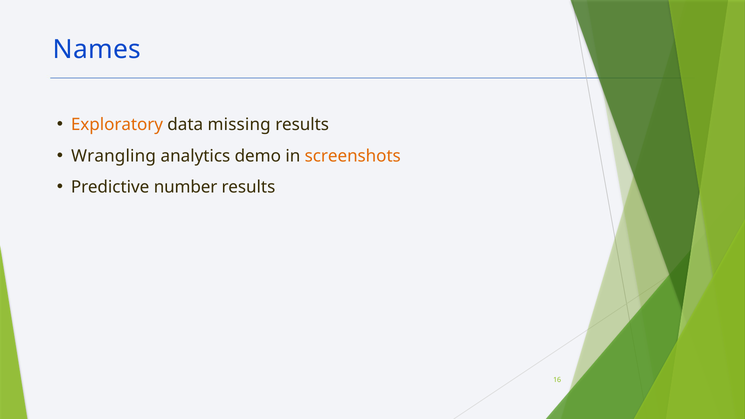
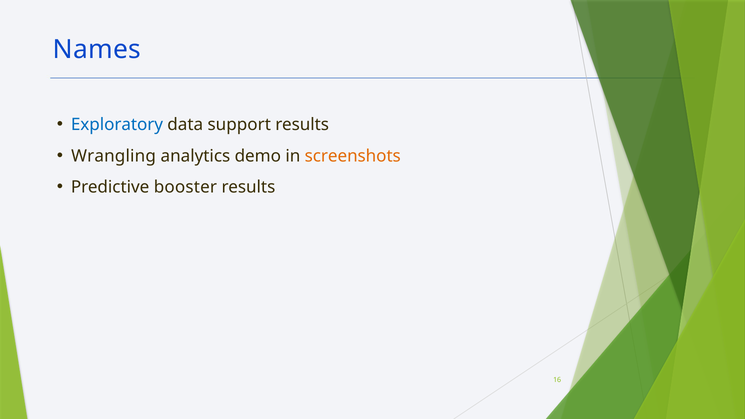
Exploratory colour: orange -> blue (117, 125)
missing: missing -> support (239, 125)
number: number -> booster (185, 187)
